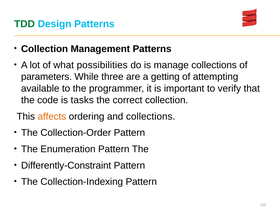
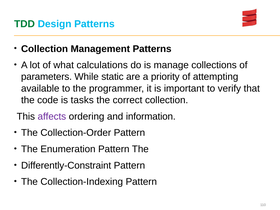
possibilities: possibilities -> calculations (102, 65)
three: three -> static (112, 77)
getting: getting -> priority (165, 77)
affects colour: orange -> purple (52, 116)
and collections: collections -> information (151, 116)
